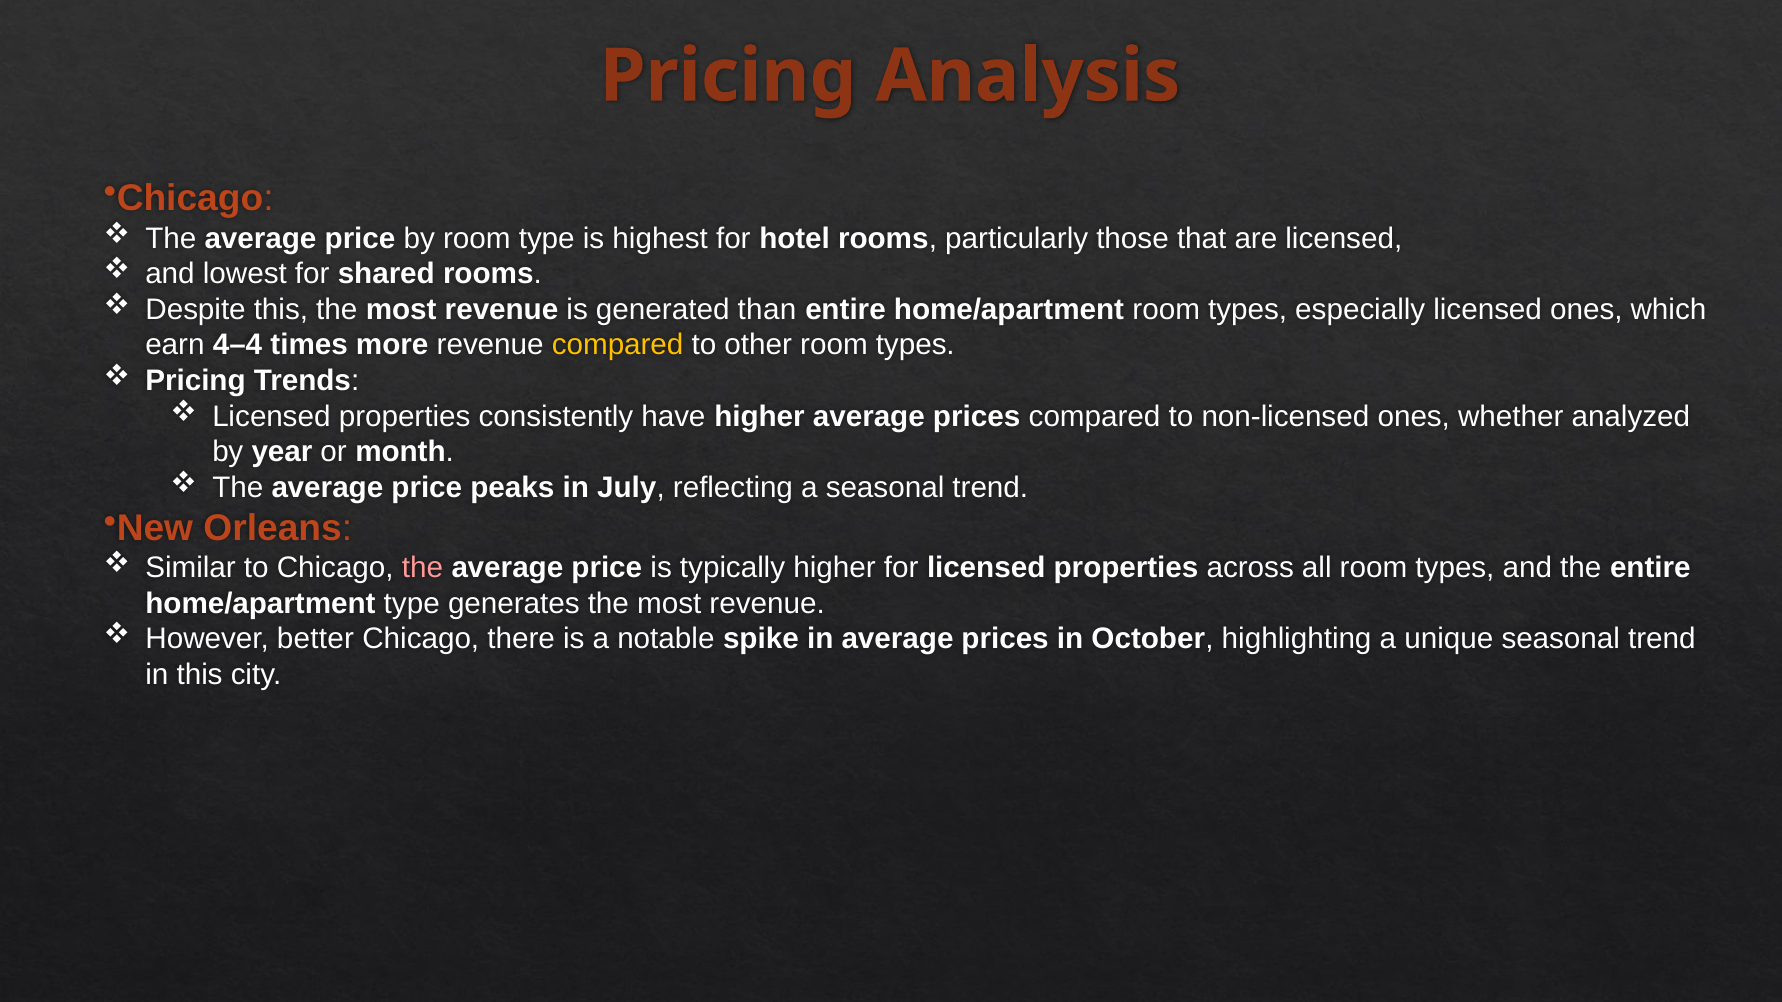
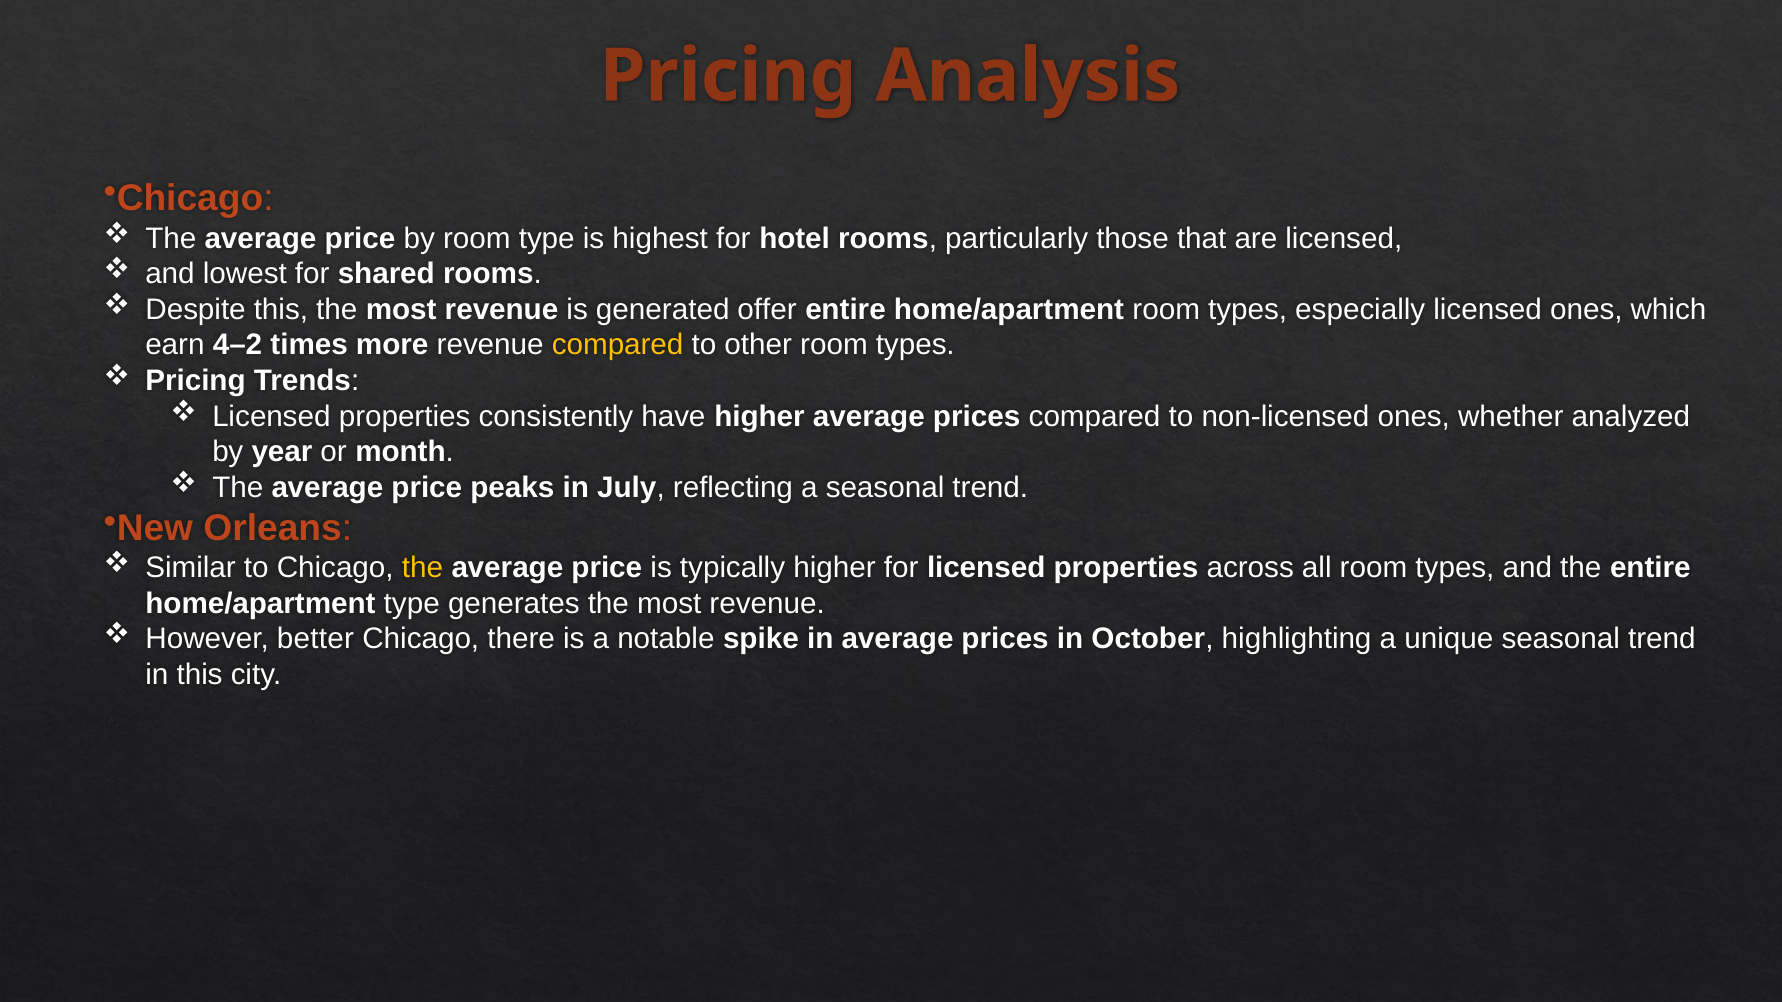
than: than -> offer (767, 310)
4–4: 4–4 -> 4–2 (238, 345)
the colour: pink -> yellow (422, 568)
